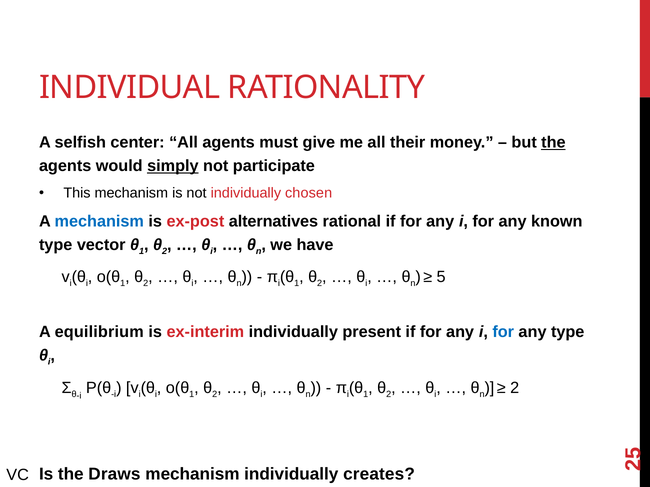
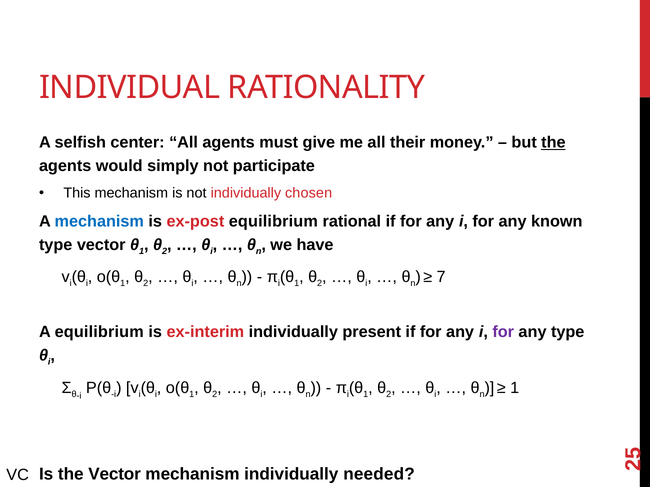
simply underline: present -> none (173, 166)
ex-post alternatives: alternatives -> equilibrium (273, 221)
5: 5 -> 7 (441, 277)
for colour: blue -> purple (503, 332)
2: 2 -> 1 (515, 388)
the Draws: Draws -> Vector (115, 475)
creates: creates -> needed (379, 475)
